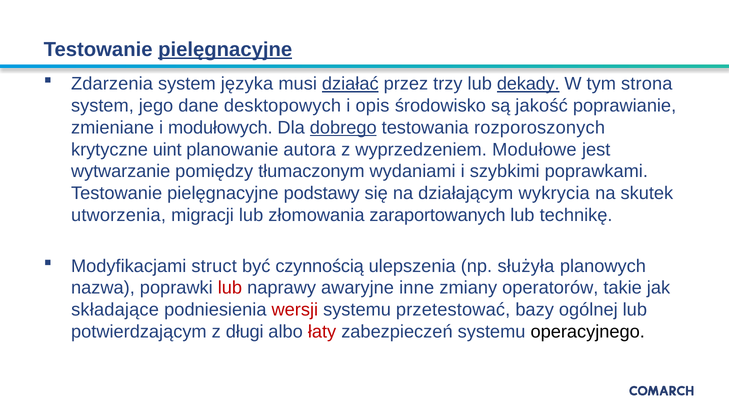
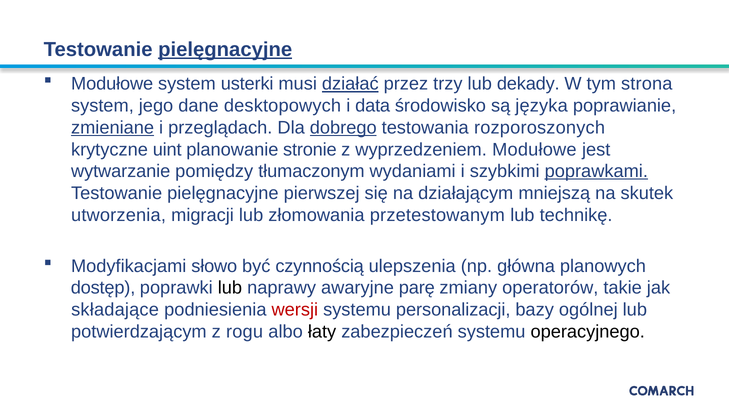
Zdarzenia: Zdarzenia -> Modułowe (112, 84)
języka: języka -> usterki (247, 84)
dekady underline: present -> none (528, 84)
opis: opis -> data (373, 106)
jakość: jakość -> języka (542, 106)
zmieniane underline: none -> present (113, 128)
modułowych: modułowych -> przeglądach (220, 128)
autora: autora -> stronie (310, 150)
poprawkami underline: none -> present (596, 171)
podstawy: podstawy -> pierwszej (322, 193)
wykrycia: wykrycia -> mniejszą (554, 193)
zaraportowanych: zaraportowanych -> przetestowanym (437, 215)
struct: struct -> słowo (214, 266)
służyła: służyła -> główna (526, 266)
nazwa: nazwa -> dostęp (103, 288)
lub colour: red -> black (230, 288)
inne: inne -> parę (417, 288)
przetestować: przetestować -> personalizacji (453, 310)
długi: długi -> rogu (245, 332)
łaty colour: red -> black (322, 332)
